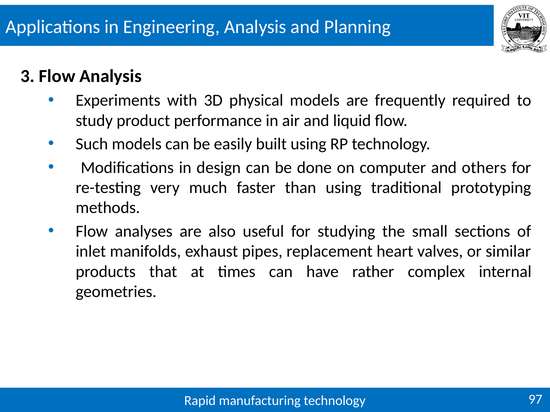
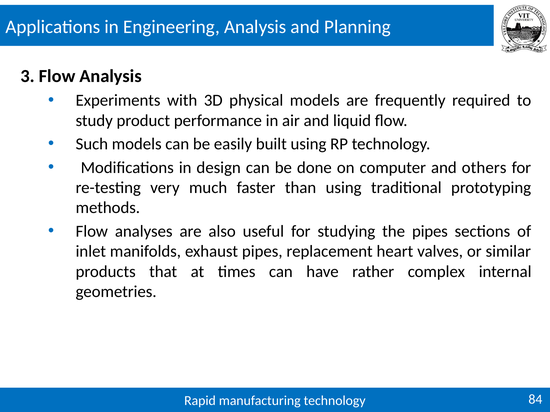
the small: small -> pipes (430, 232)
97: 97 -> 84 (535, 400)
